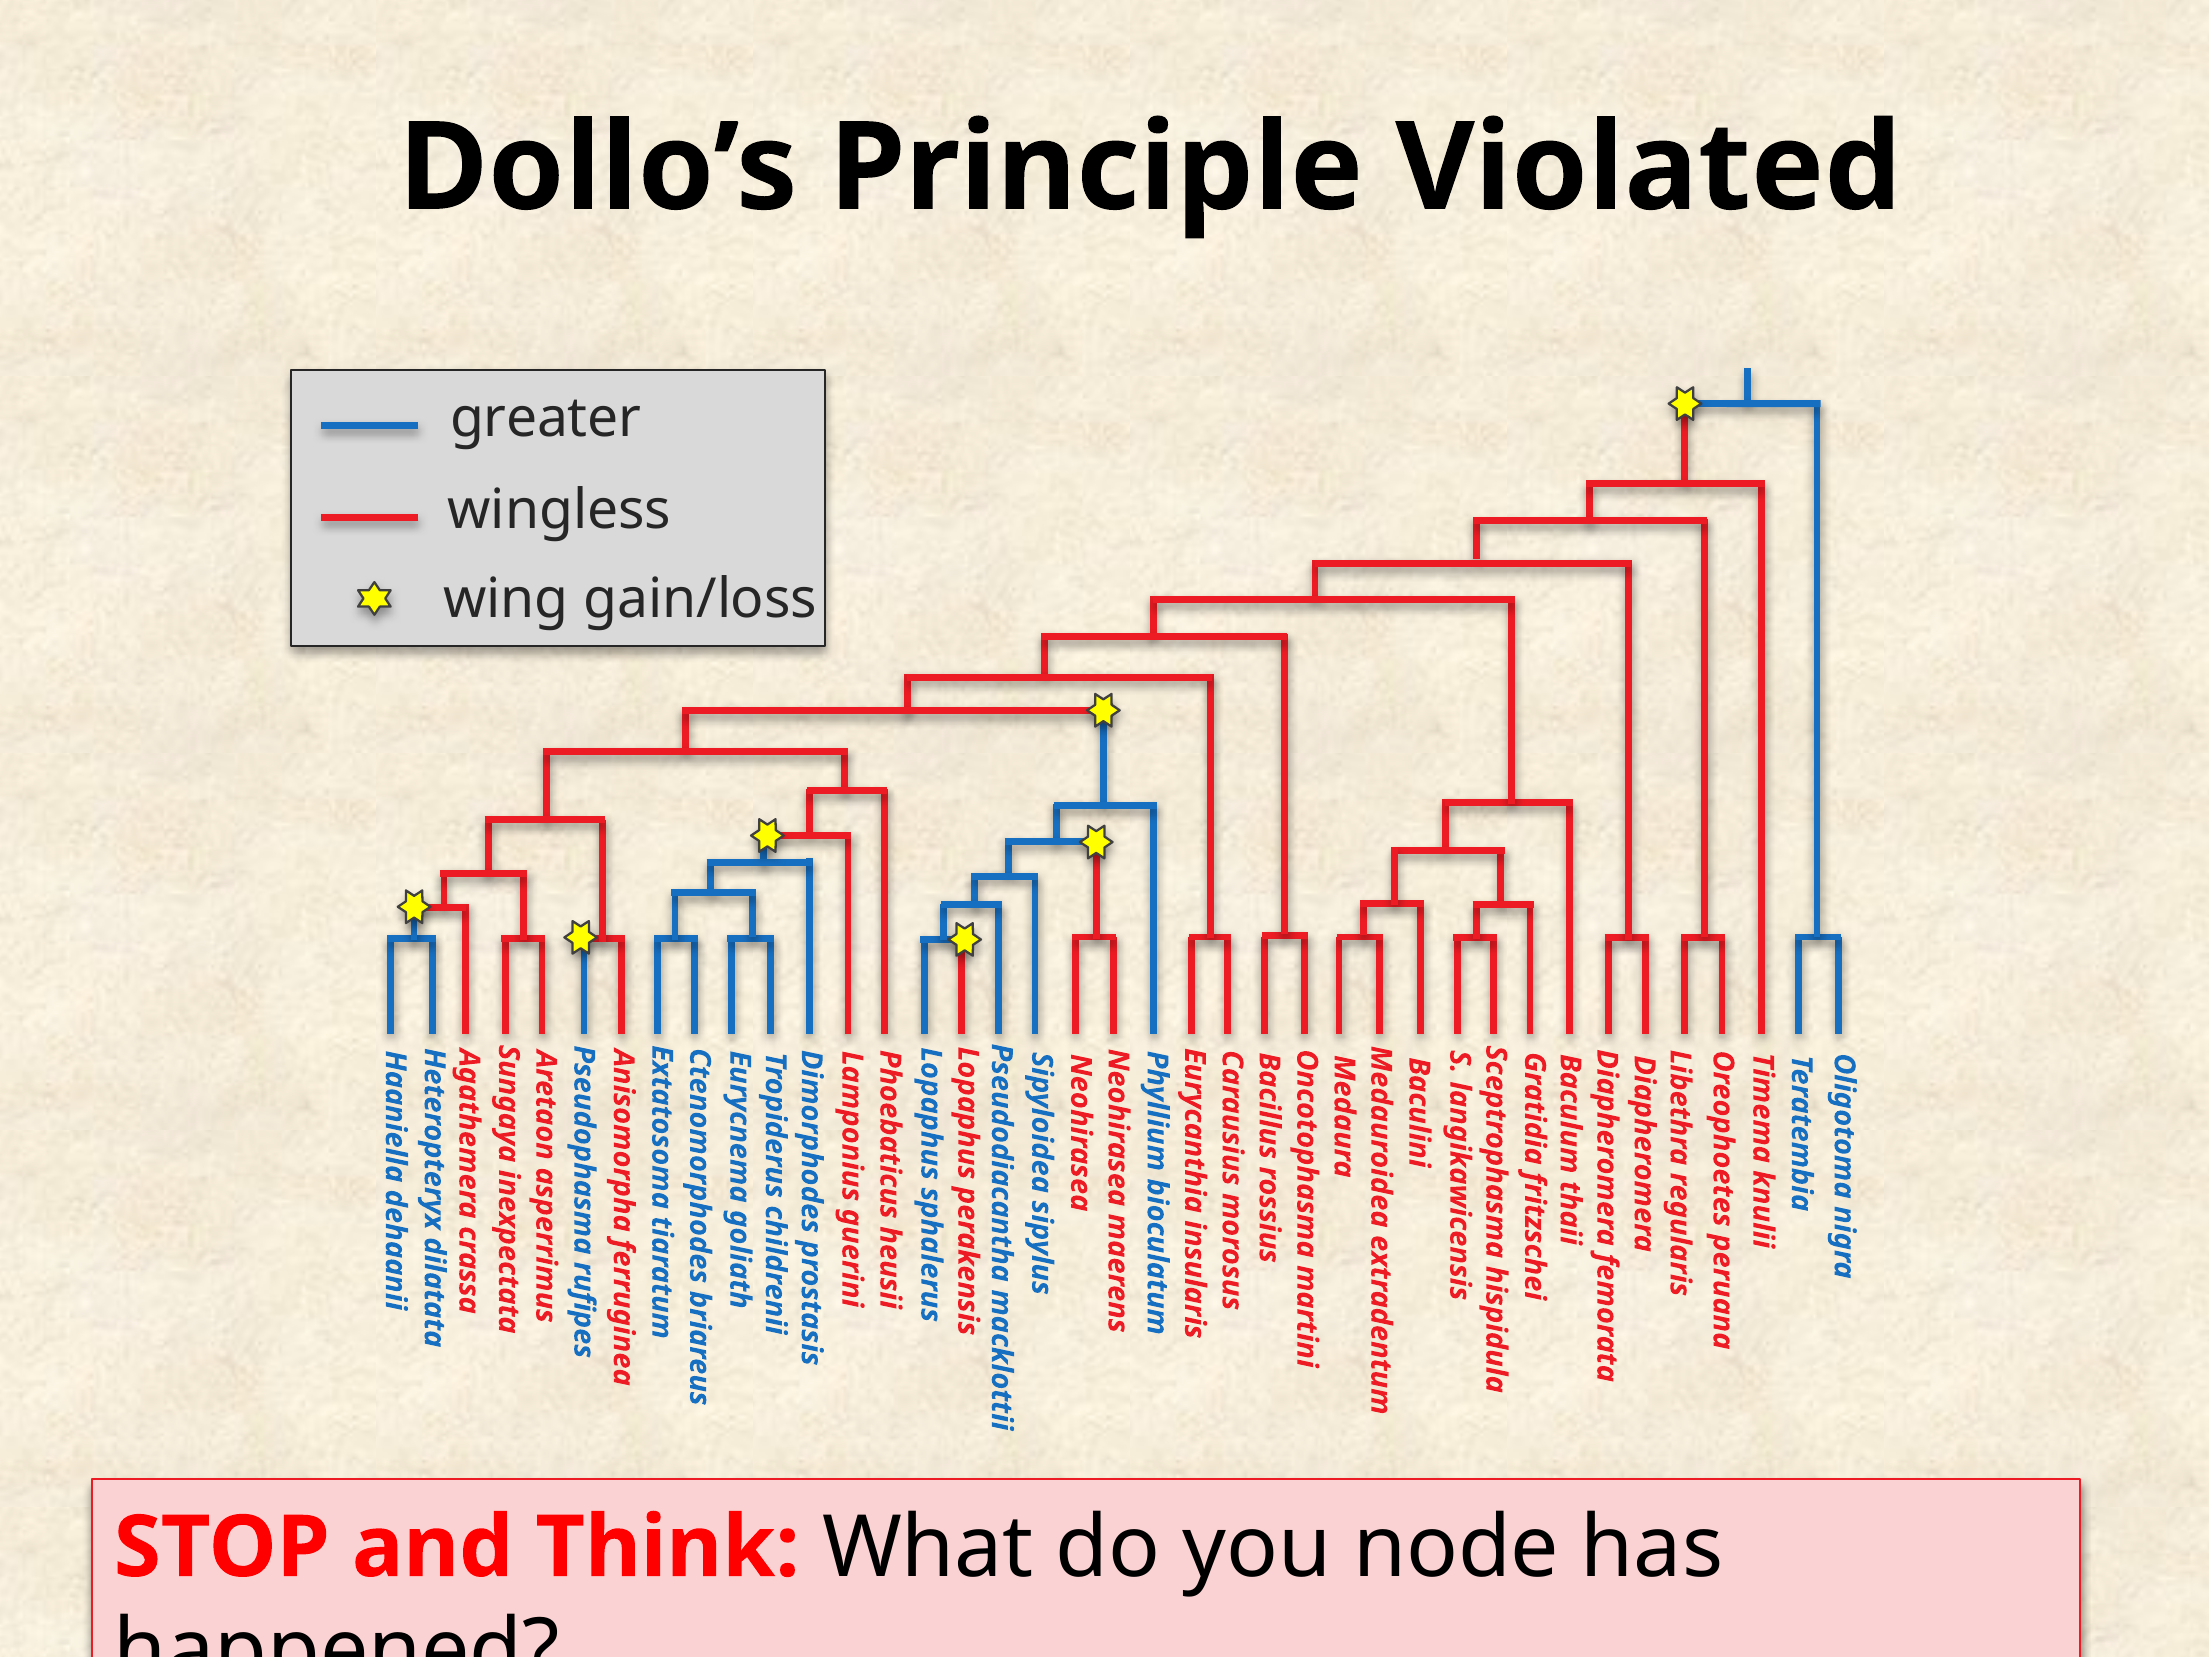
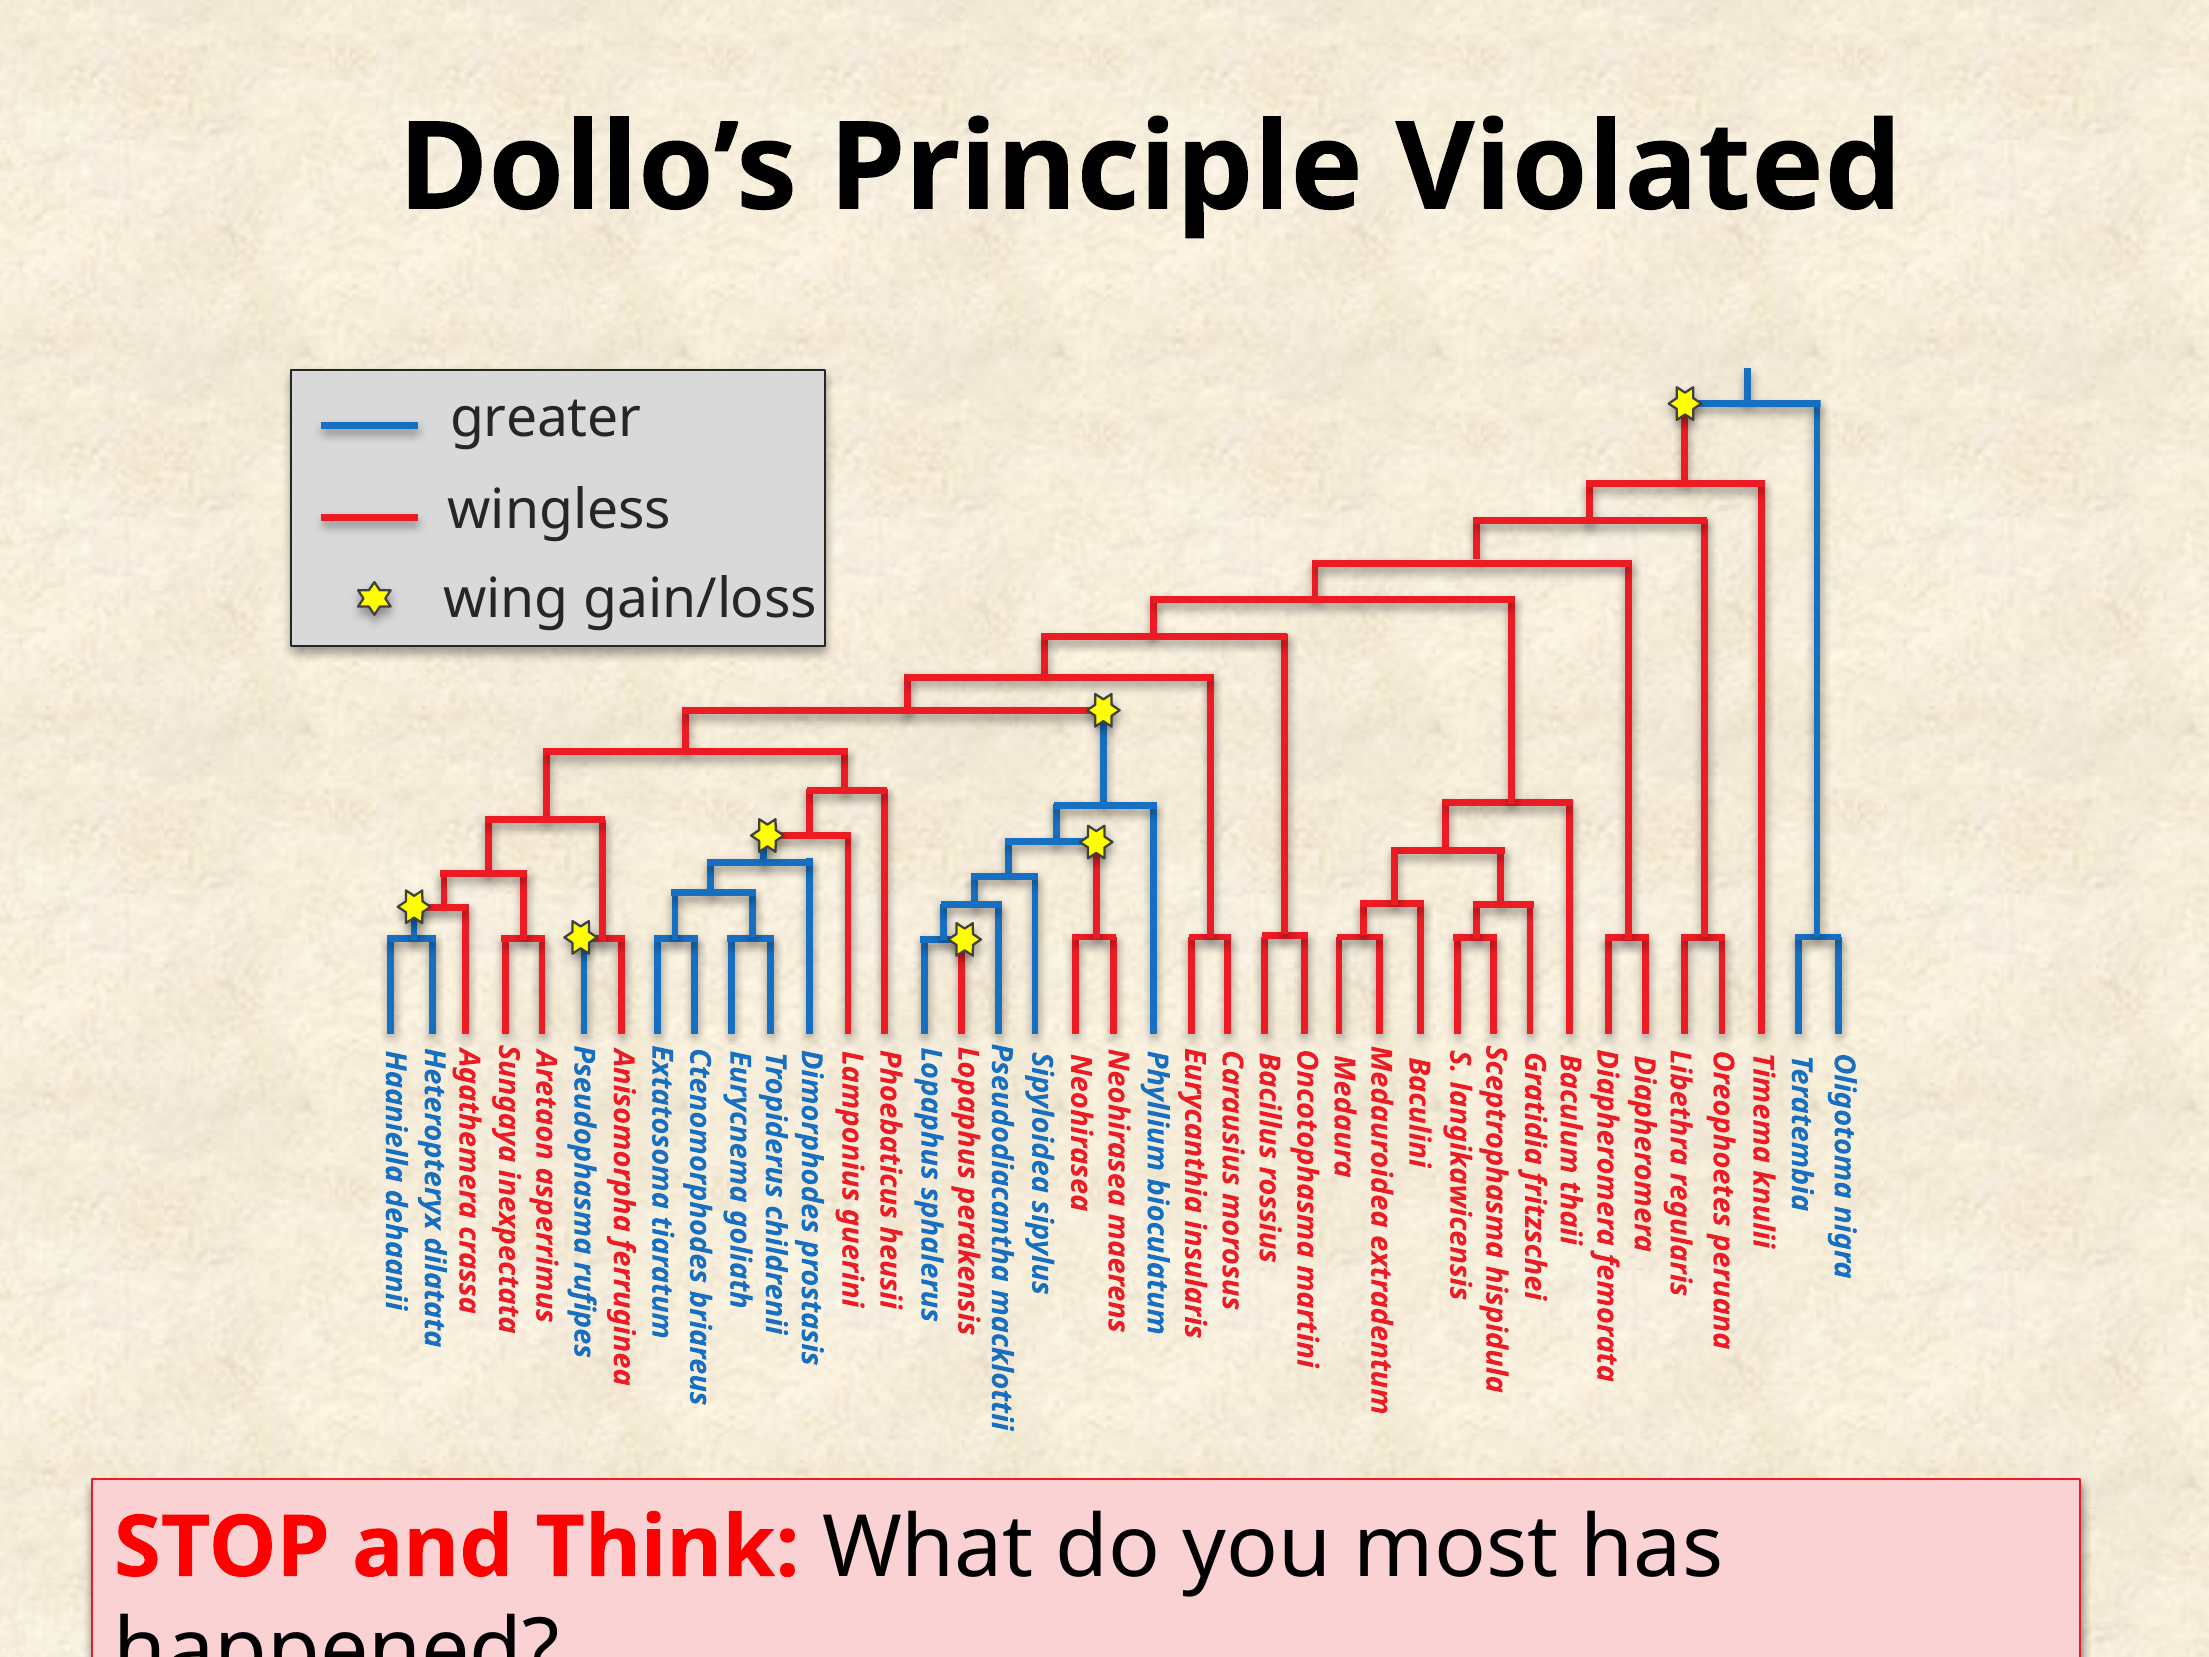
node: node -> most (1456, 1548)
